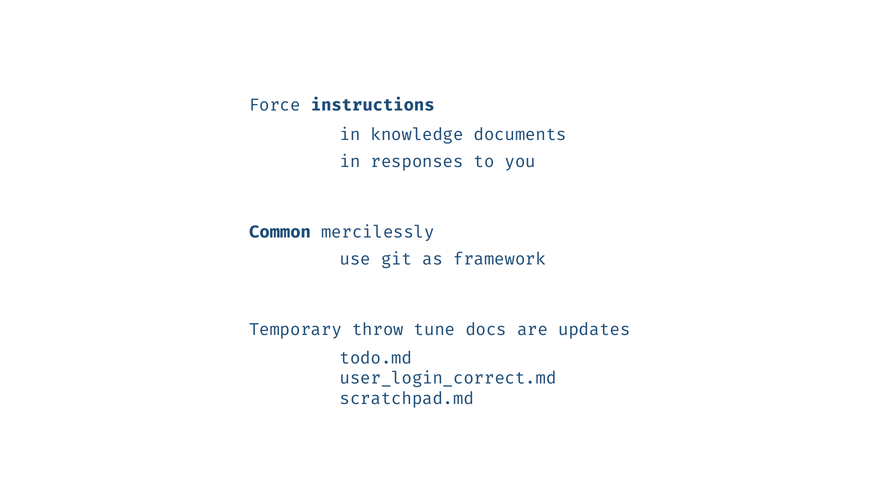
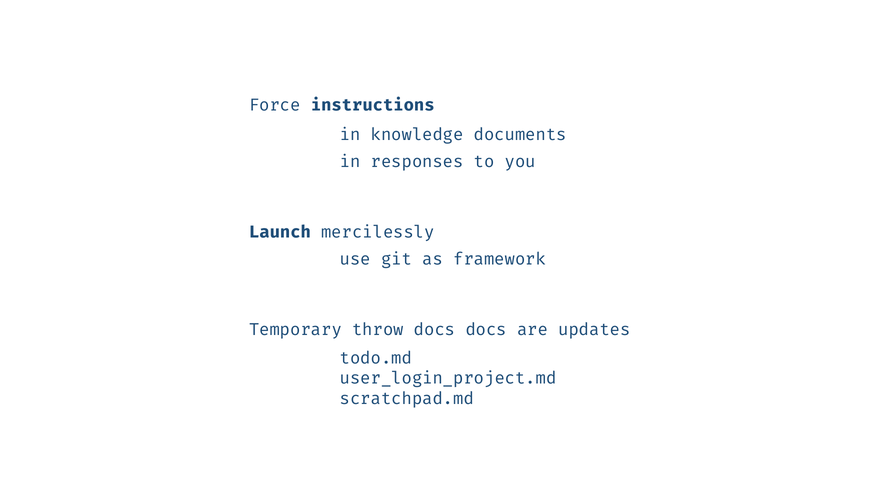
Common: Common -> Launch (280, 232)
throw tune: tune -> docs (435, 330)
user_login_correct.md: user_login_correct.md -> user_login_project.md (448, 378)
